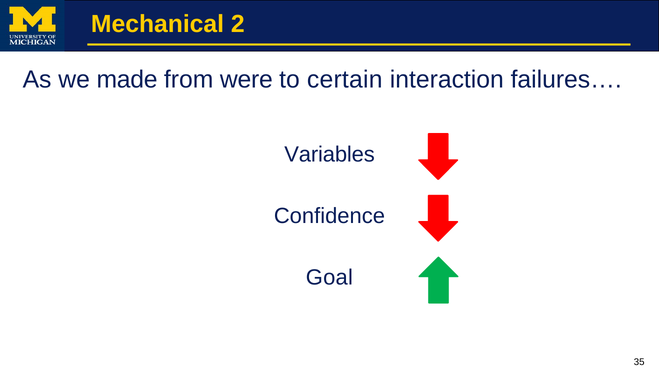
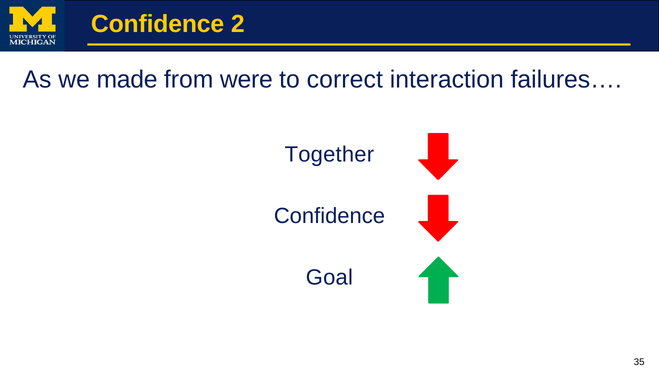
Mechanical: Mechanical -> Confidence (158, 24)
certain: certain -> correct (345, 79)
Variables: Variables -> Together (329, 154)
